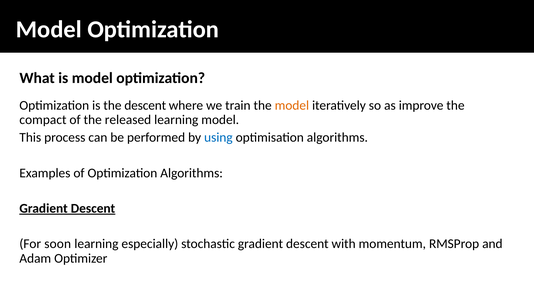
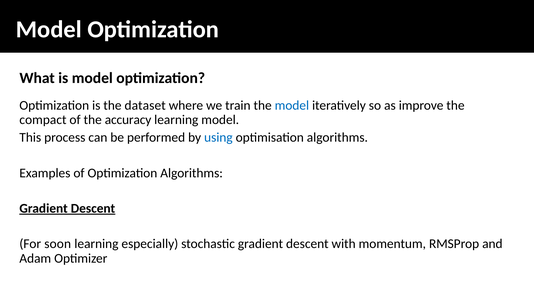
the descent: descent -> dataset (145, 106)
model colour: orange -> blue (292, 106)
released: released -> accuracy (128, 120)
